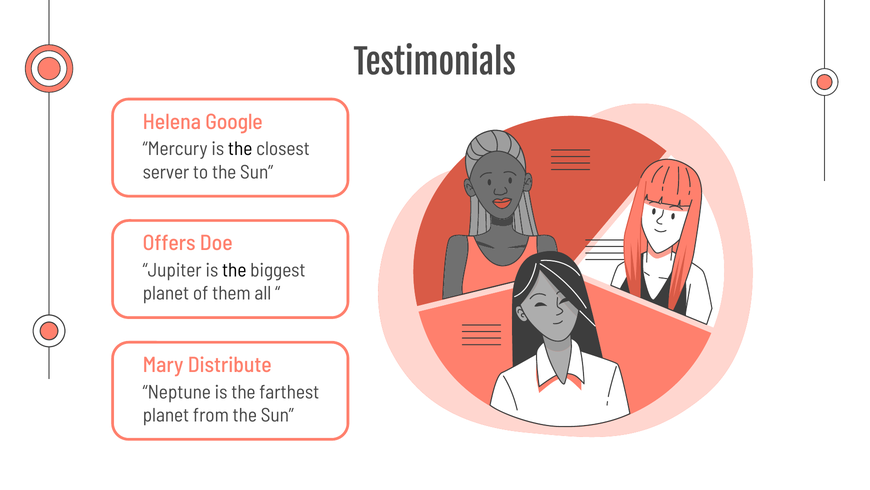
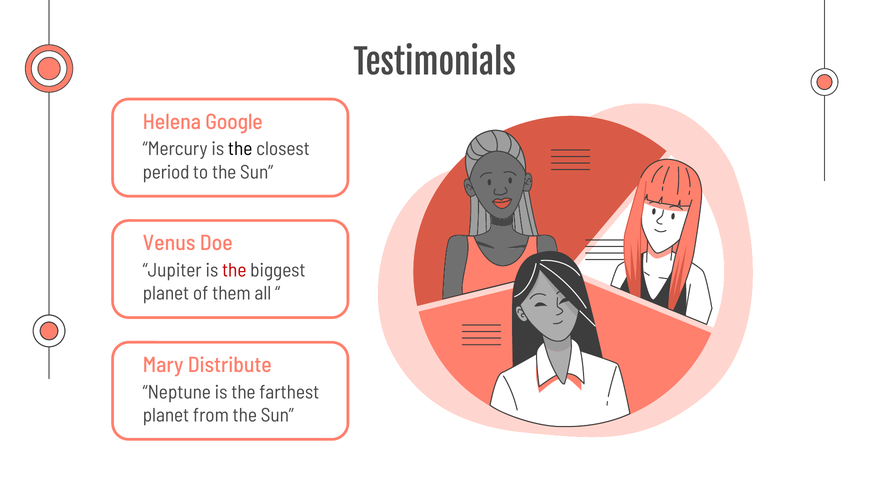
server: server -> period (166, 172)
Offers: Offers -> Venus (169, 243)
the colour: black -> red (234, 270)
